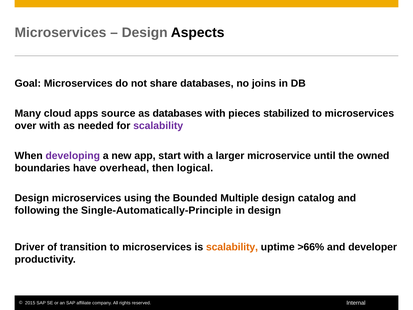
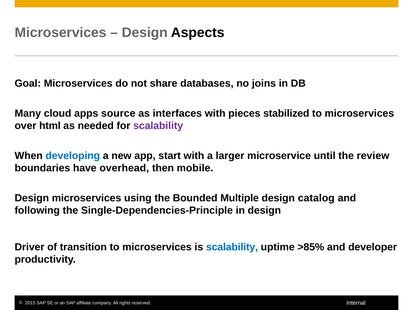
as databases: databases -> interfaces (177, 113)
over with: with -> html (50, 126)
developing colour: purple -> blue (73, 156)
owned: owned -> review (373, 156)
logical: logical -> mobile (195, 168)
Single-Automatically-Principle: Single-Automatically-Principle -> Single-Dependencies-Principle (157, 210)
scalability colour: orange -> blue (232, 247)
>66%: >66% -> >85% (311, 247)
